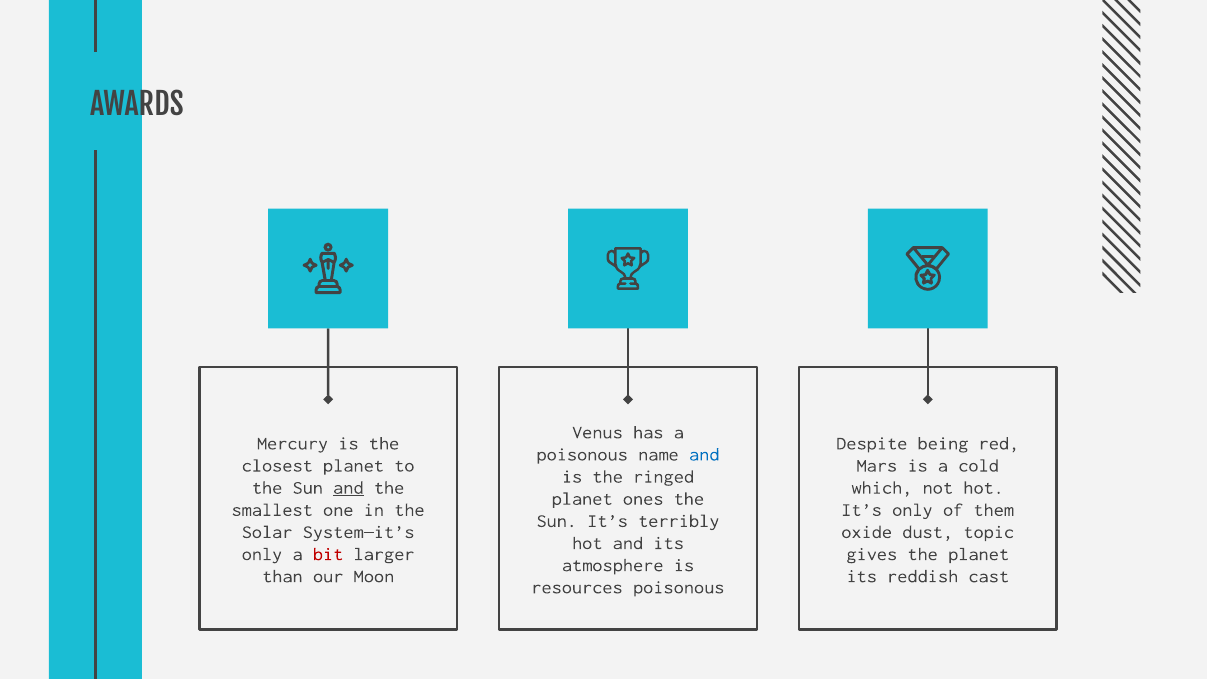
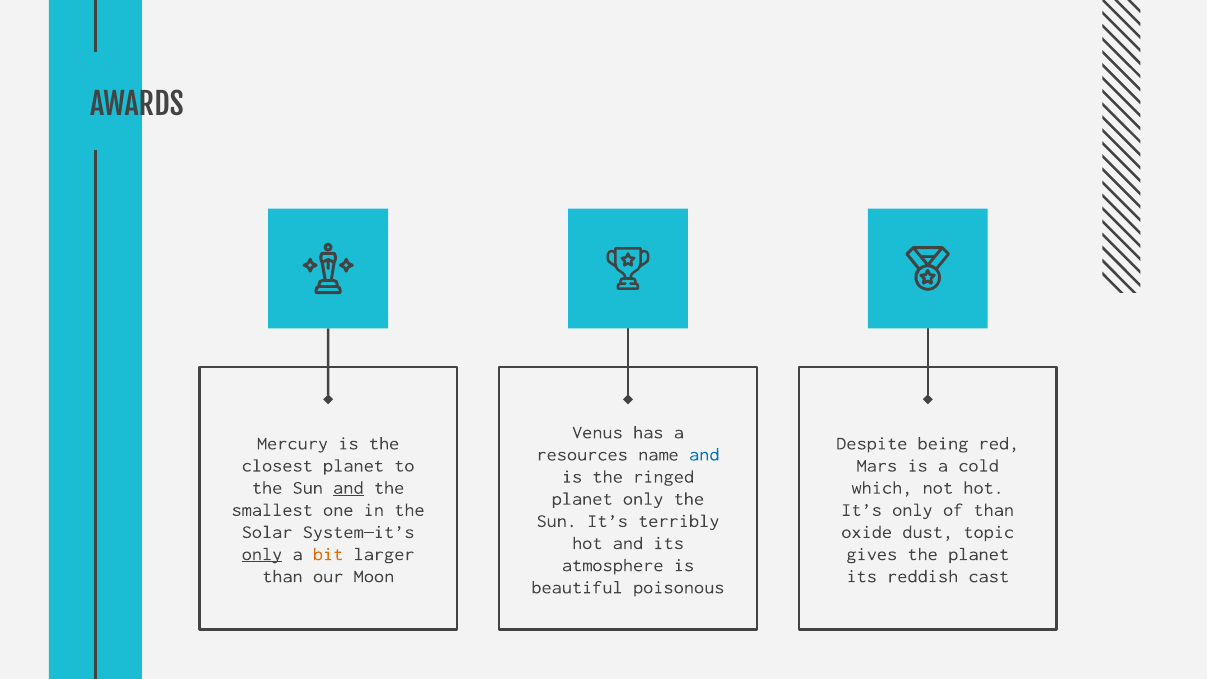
poisonous: poisonous -> resources (582, 454)
planet ones: ones -> only (643, 499)
of them: them -> than (994, 510)
only underline: none -> present (262, 554)
bit colour: red -> orange (328, 554)
resources: resources -> beautiful (577, 587)
